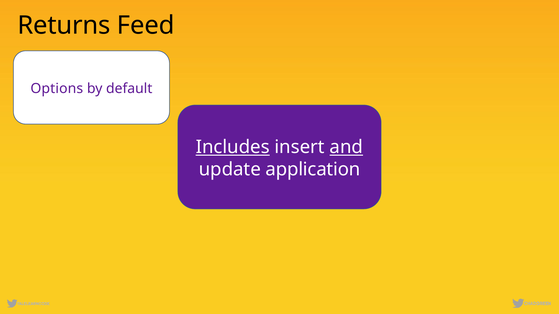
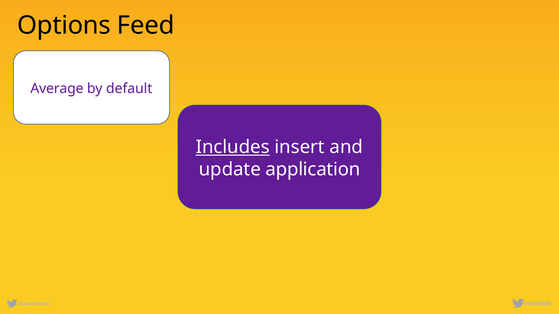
Returns: Returns -> Options (64, 25)
Options: Options -> Average (57, 89)
and underline: present -> none (346, 147)
